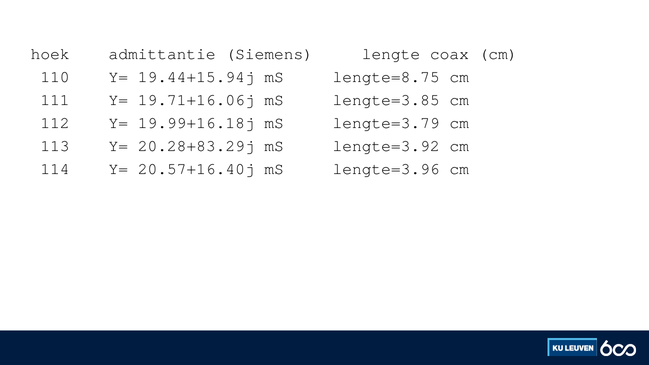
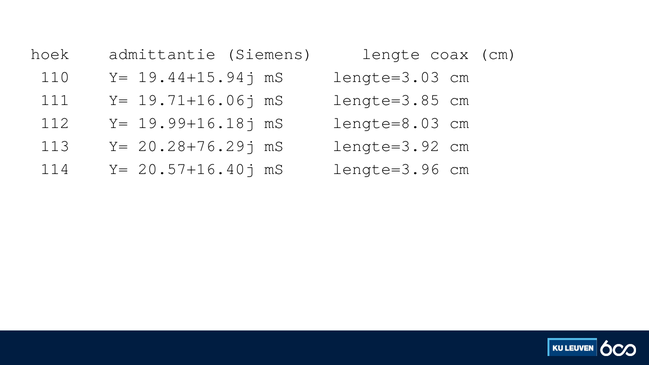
lengte=8.75: lengte=8.75 -> lengte=3.03 (386, 77)
lengte=3.79: lengte=3.79 -> lengte=8.03 (386, 123)
20.28+83.29j: 20.28+83.29j -> 20.28+76.29j (196, 146)
